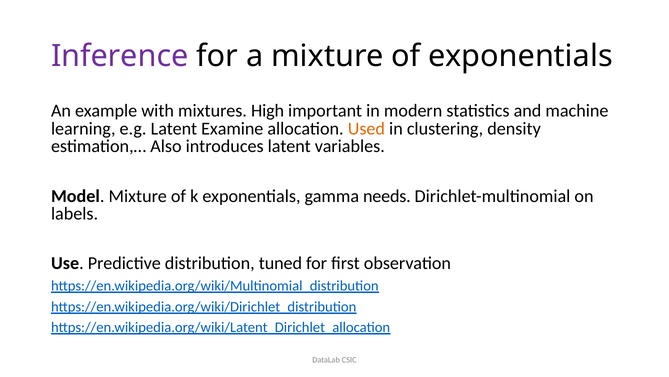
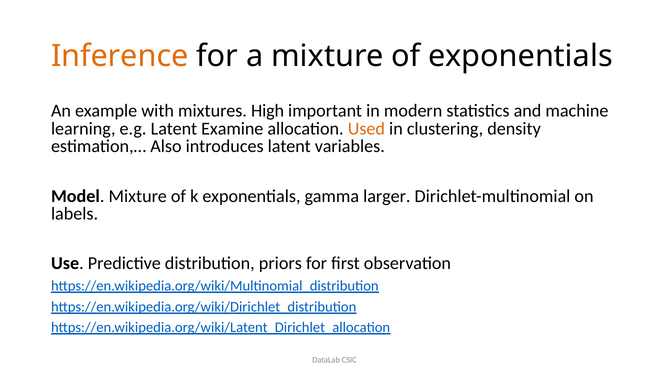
Inference colour: purple -> orange (120, 56)
needs: needs -> larger (387, 196)
tuned: tuned -> priors (280, 263)
